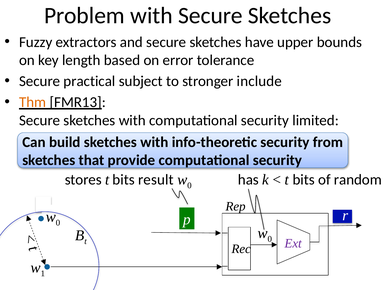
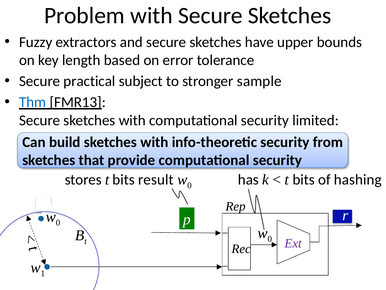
include: include -> sample (259, 81)
Thm colour: orange -> blue (33, 102)
random: random -> hashing (358, 179)
